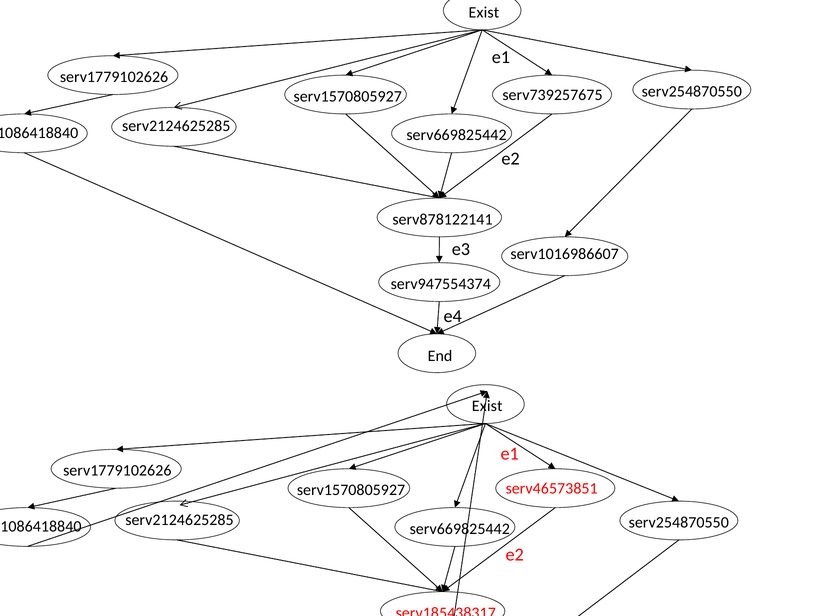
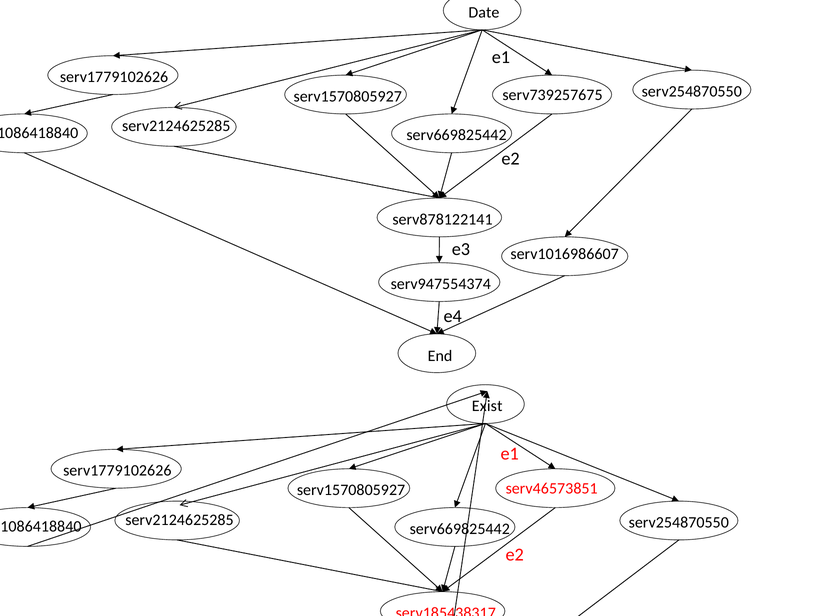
Exist: Exist -> Date (484, 12)
